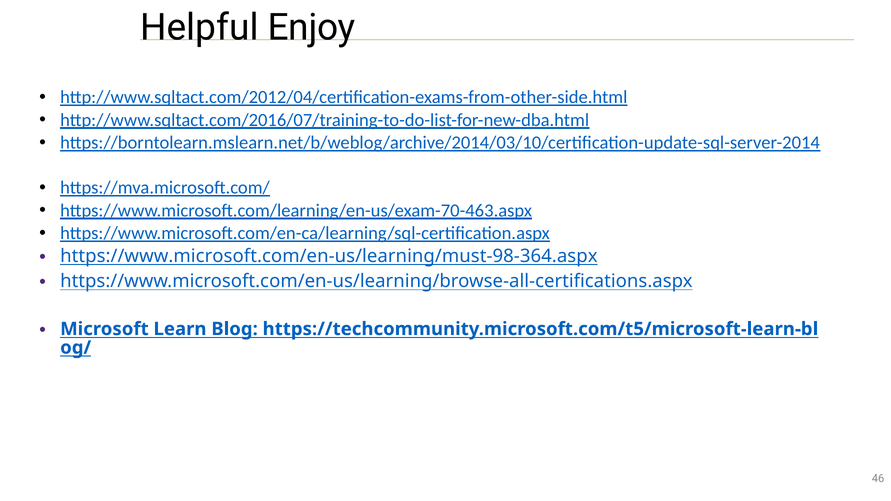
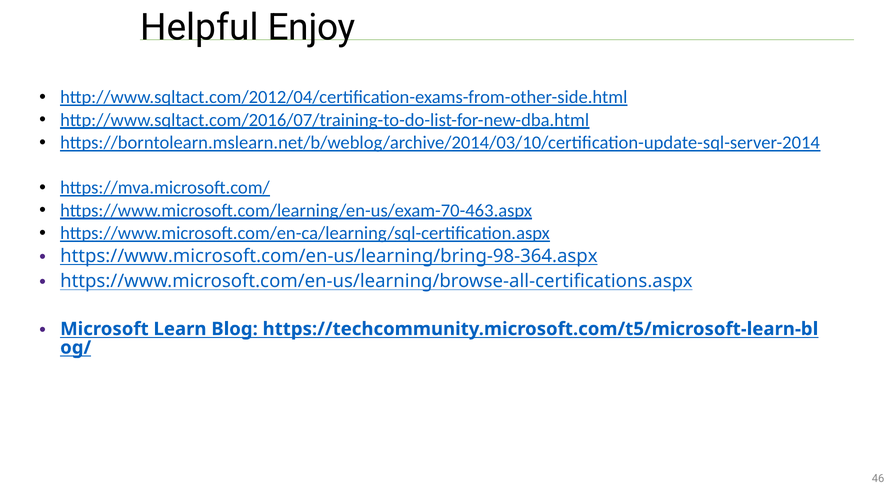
https://www.microsoft.com/en-us/learning/must-98-364.aspx: https://www.microsoft.com/en-us/learning/must-98-364.aspx -> https://www.microsoft.com/en-us/learning/bring-98-364.aspx (329, 256)
